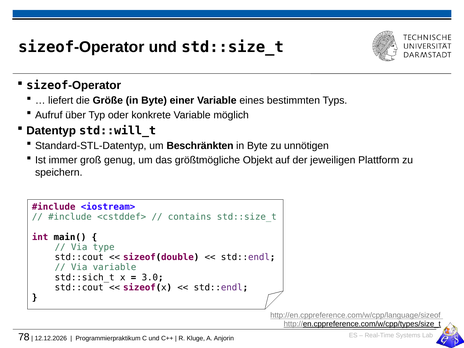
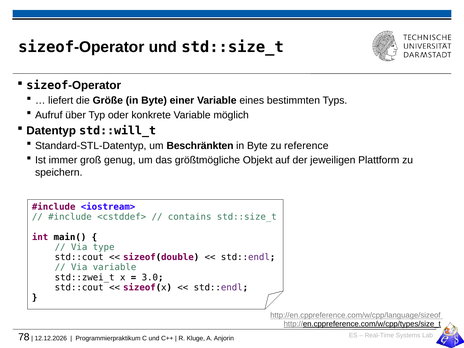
unnötigen: unnötigen -> reference (306, 146)
std::sich_t: std::sich_t -> std::zwei_t (85, 277)
